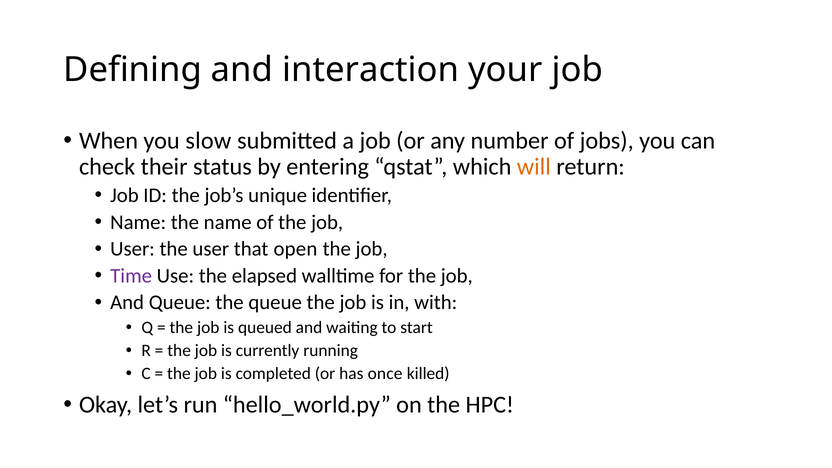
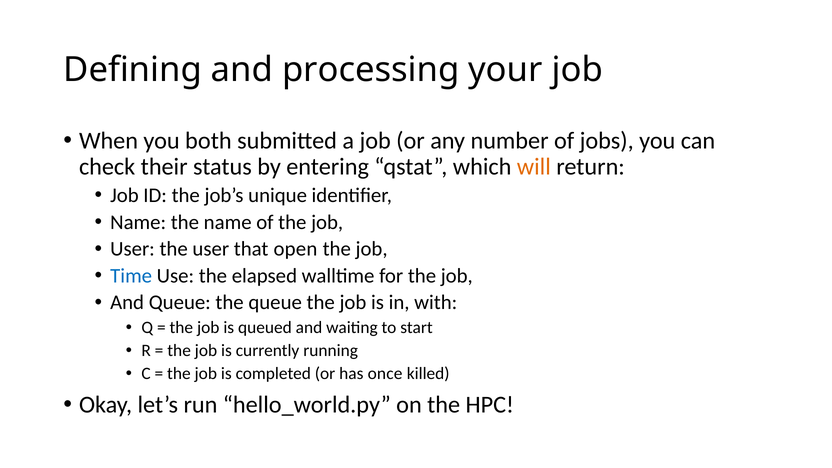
interaction: interaction -> processing (371, 70)
slow: slow -> both (208, 141)
Time colour: purple -> blue (131, 276)
